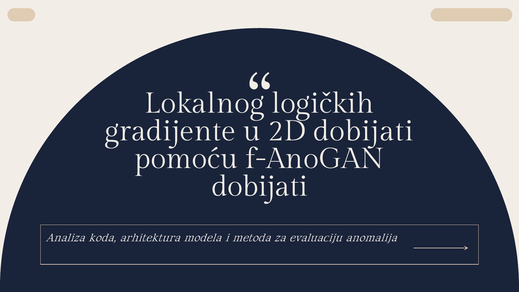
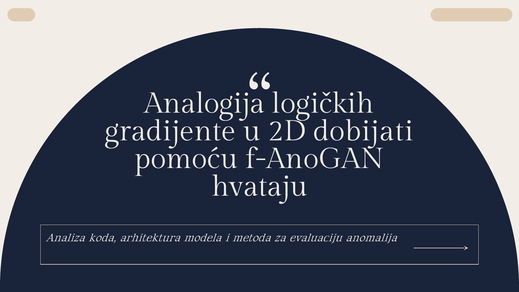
Lokalnog: Lokalnog -> Analogija (205, 103)
dobijati: dobijati -> hvataju (260, 186)
